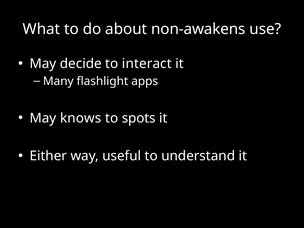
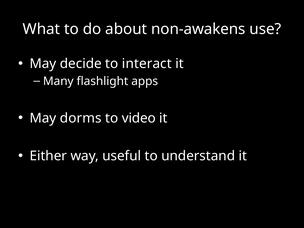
knows: knows -> dorms (81, 118)
spots: spots -> video (139, 118)
